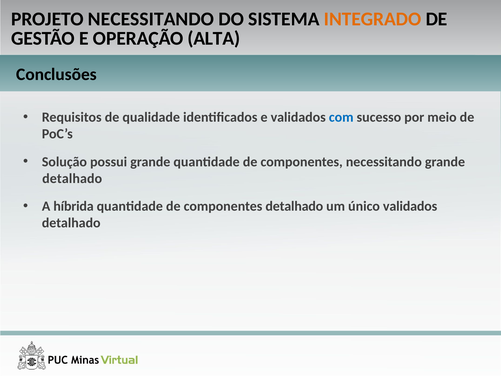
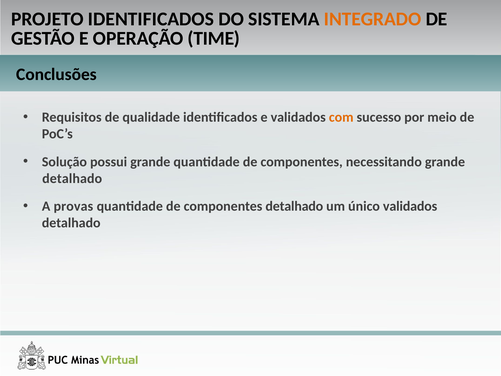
PROJETO NECESSITANDO: NECESSITANDO -> IDENTIFICADOS (151, 19)
ALTA: ALTA -> TIME (214, 38)
com colour: blue -> orange (341, 117)
híbrida: híbrida -> provas (73, 206)
